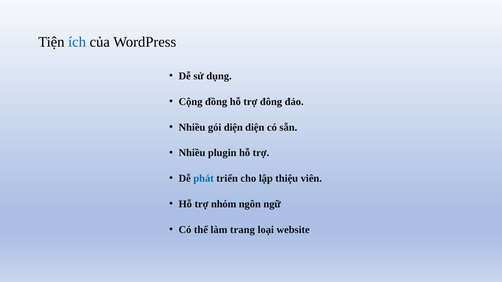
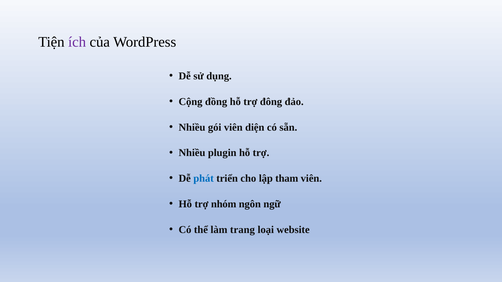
ích colour: blue -> purple (77, 42)
gói diện: diện -> viên (233, 127)
thiệu: thiệu -> tham (287, 179)
